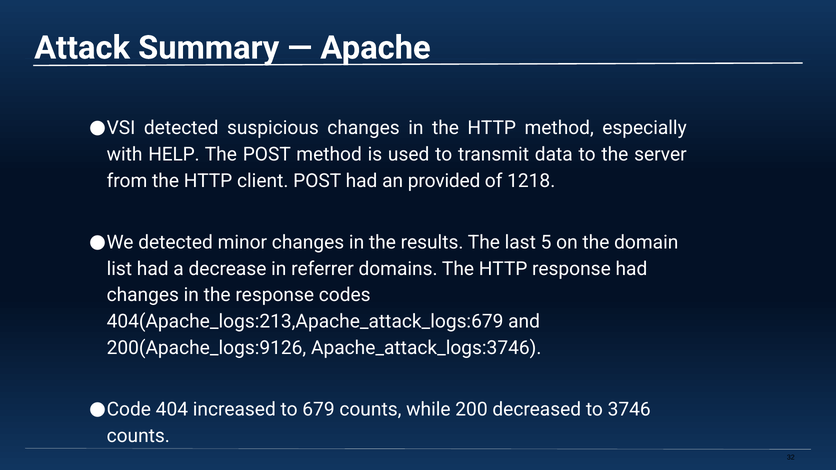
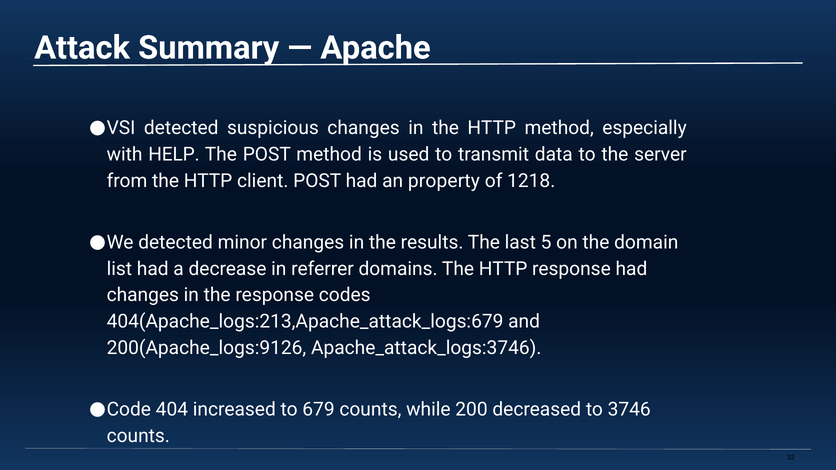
provided: provided -> property (444, 181)
